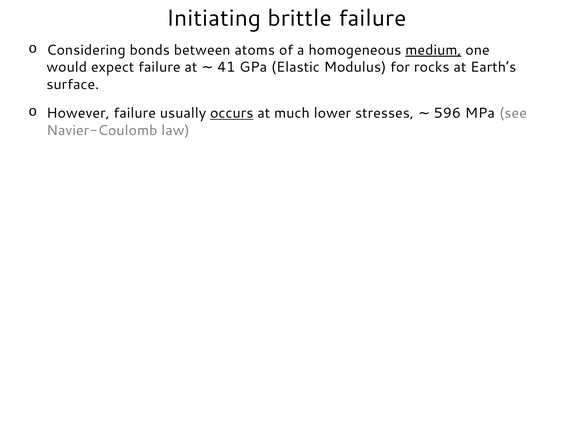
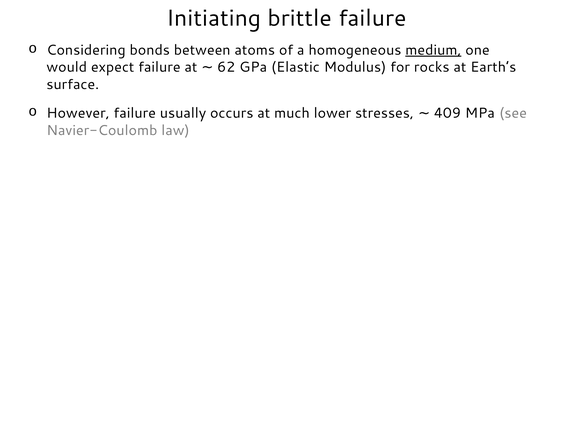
41: 41 -> 62 (226, 67)
occurs underline: present -> none (232, 113)
596: 596 -> 409 (447, 113)
